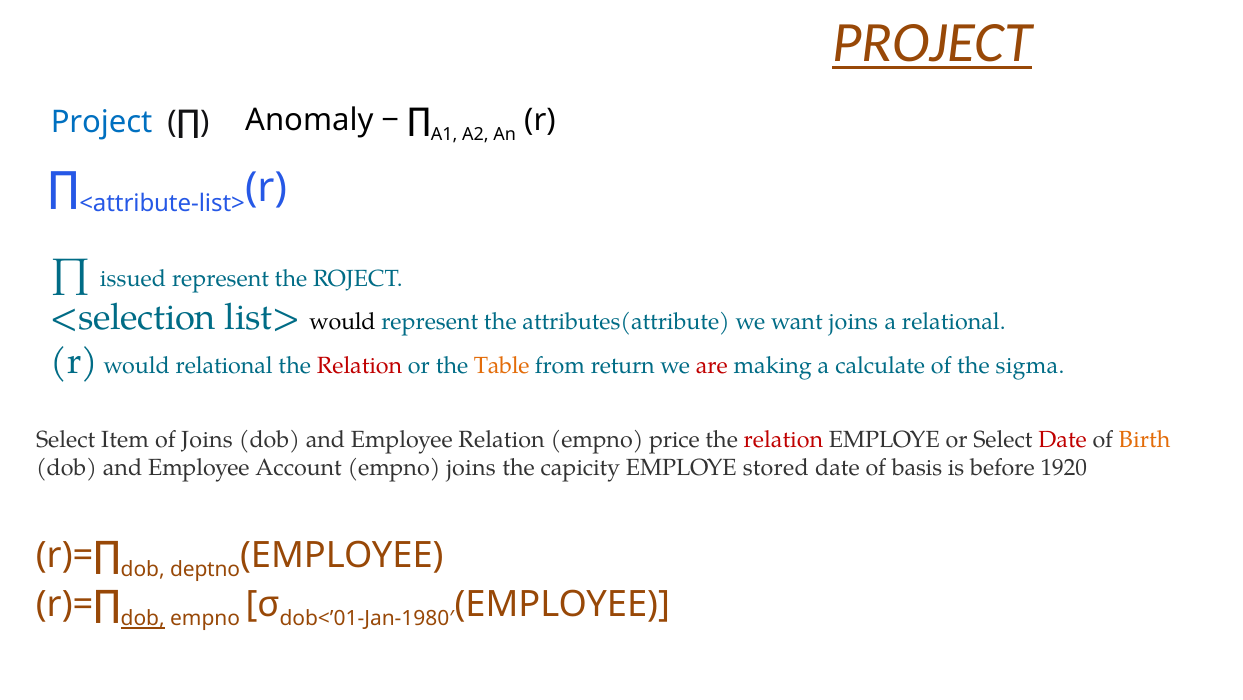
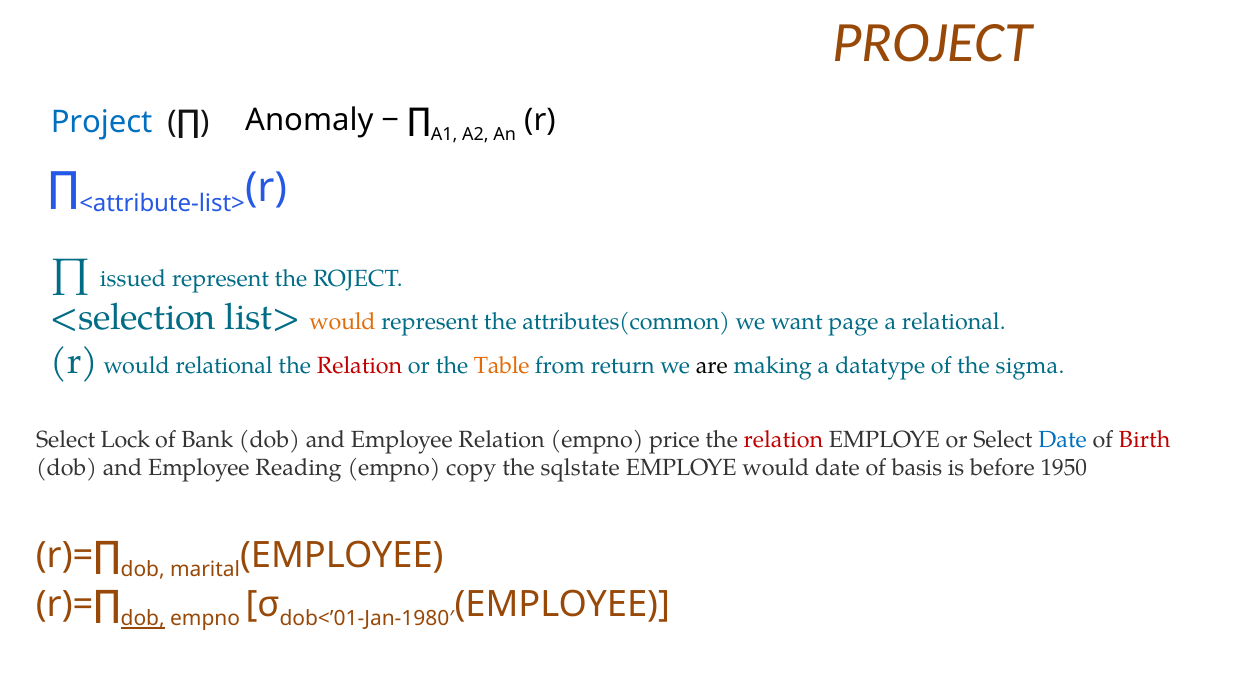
PROJECT underline: present -> none (932, 43)
would colour: black -> orange (342, 322)
attributes(attribute: attributes(attribute -> attributes(common (626, 322)
want joins: joins -> page (854, 322)
are colour: red -> black (712, 365)
calculate: calculate -> datatype (880, 365)
Item: Item -> Lock (125, 440)
of Joins: Joins -> Bank (207, 440)
Date colour: red -> blue (1063, 440)
Birth colour: orange -> red (1145, 440)
Account: Account -> Reading (299, 468)
empno joins: joins -> copy (471, 468)
capicity: capicity -> sqlstate (580, 468)
EMPLOYE stored: stored -> would (776, 468)
1920: 1920 -> 1950 (1064, 468)
deptno: deptno -> marital (205, 569)
